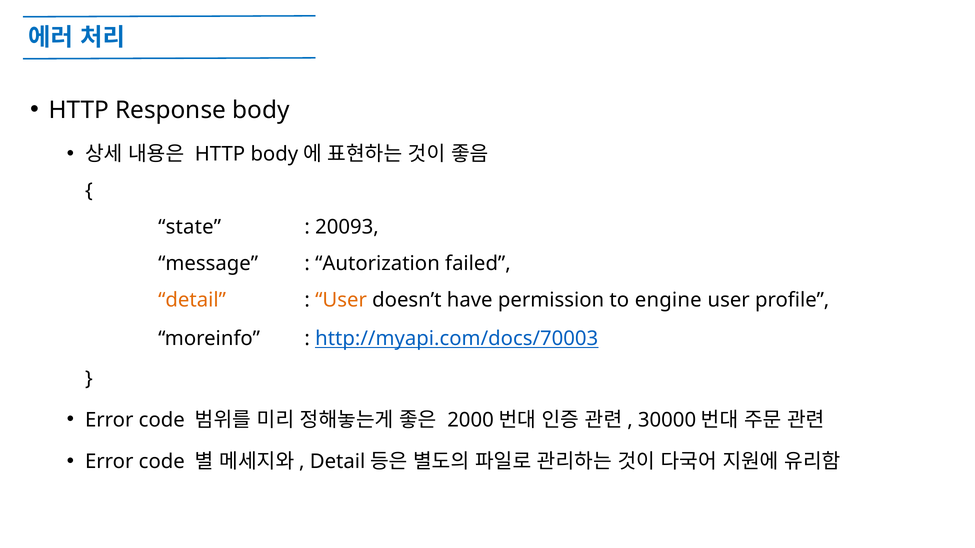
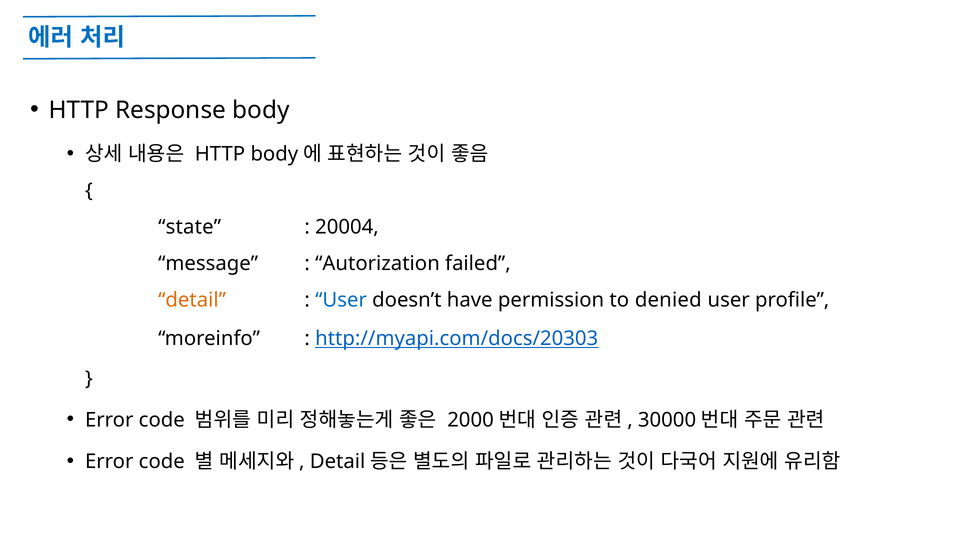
20093: 20093 -> 20004 (347, 227)
User colour: orange -> blue (341, 300)
engine: engine -> denied (668, 300)
http://myapi.com/docs/70003: http://myapi.com/docs/70003 -> http://myapi.com/docs/20303 (457, 339)
